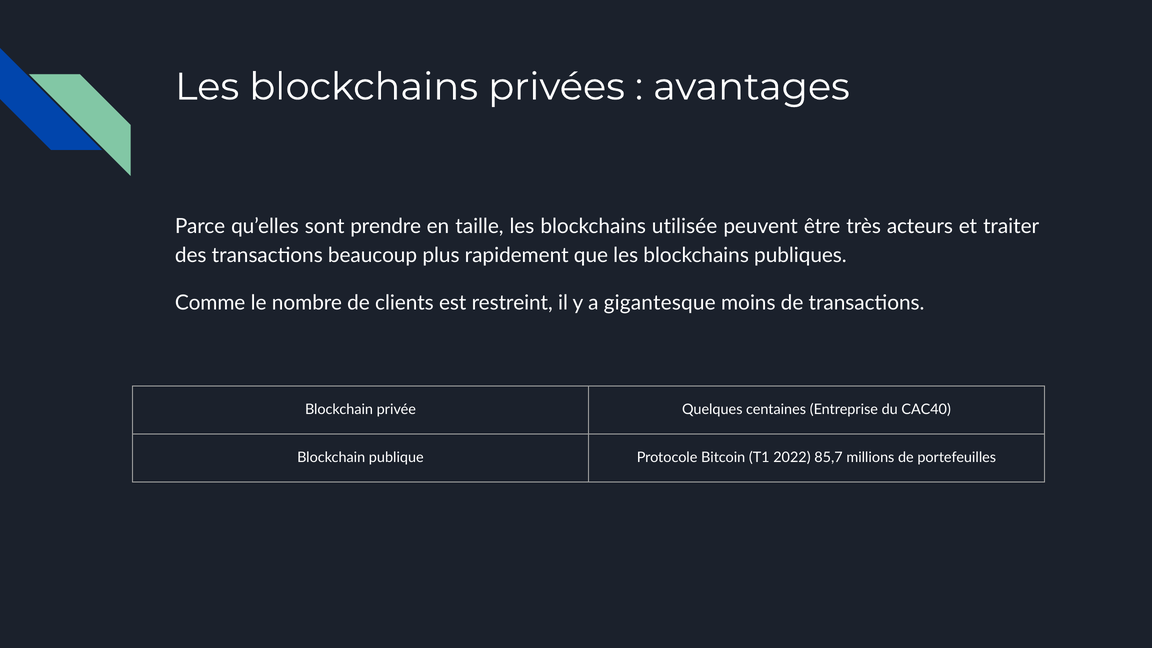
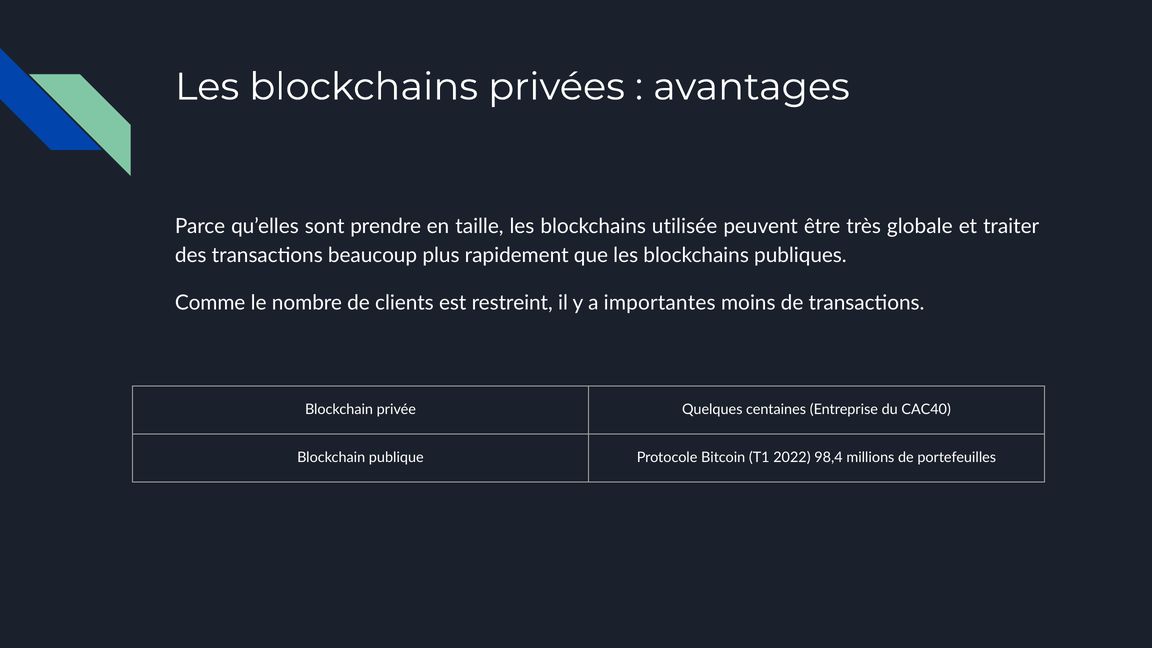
acteurs: acteurs -> globale (920, 227)
gigantesque: gigantesque -> importantes (660, 303)
85,7: 85,7 -> 98,4 (828, 458)
